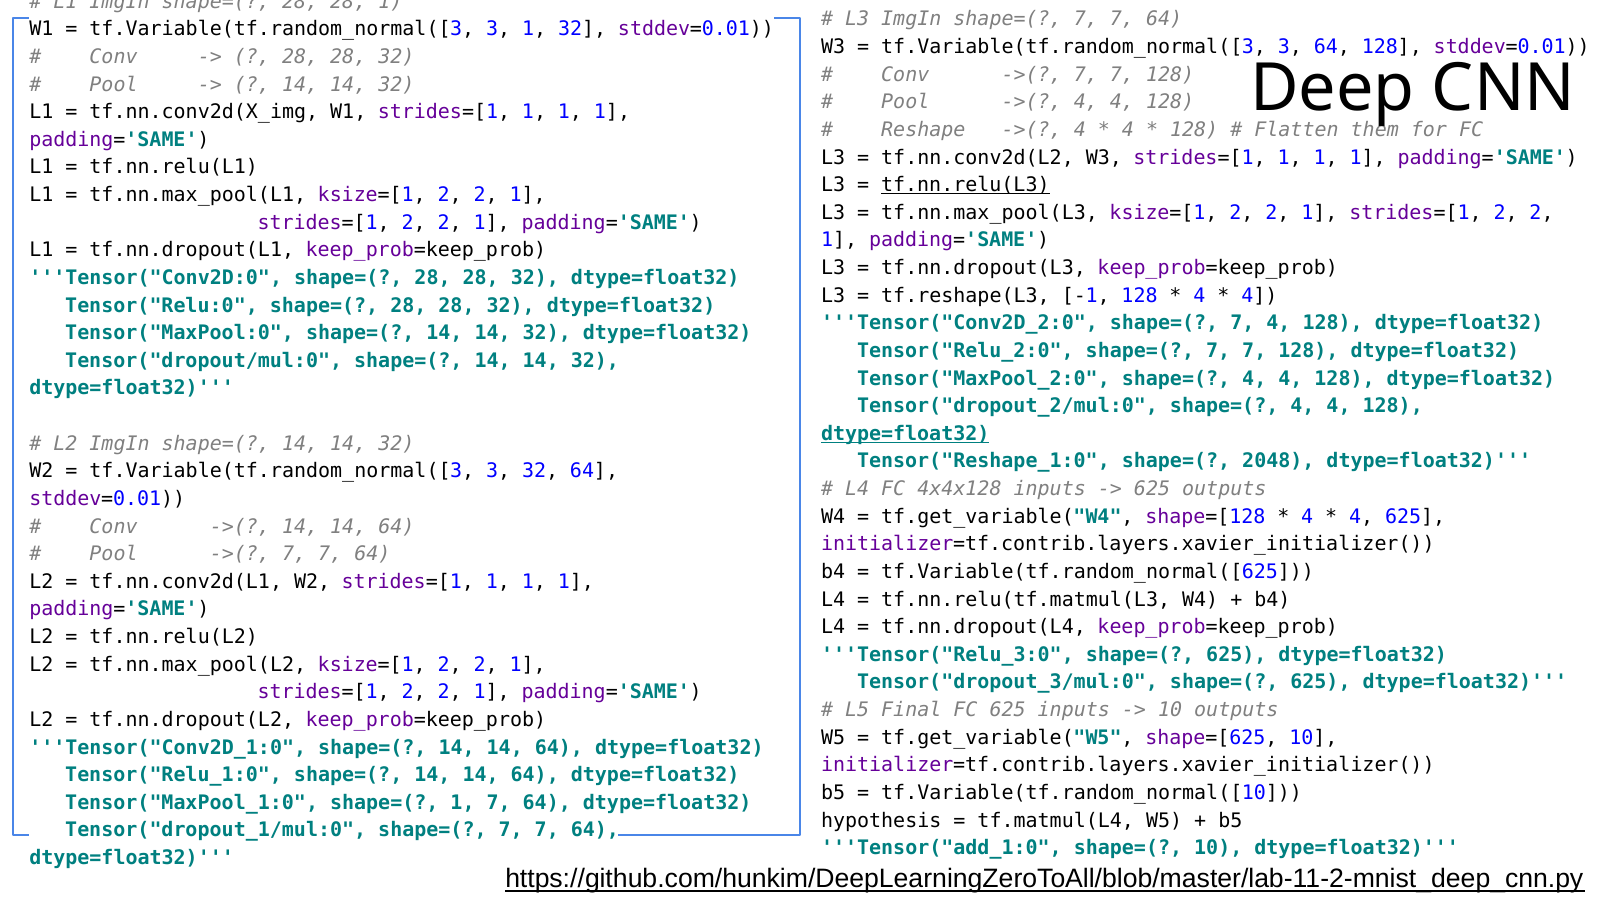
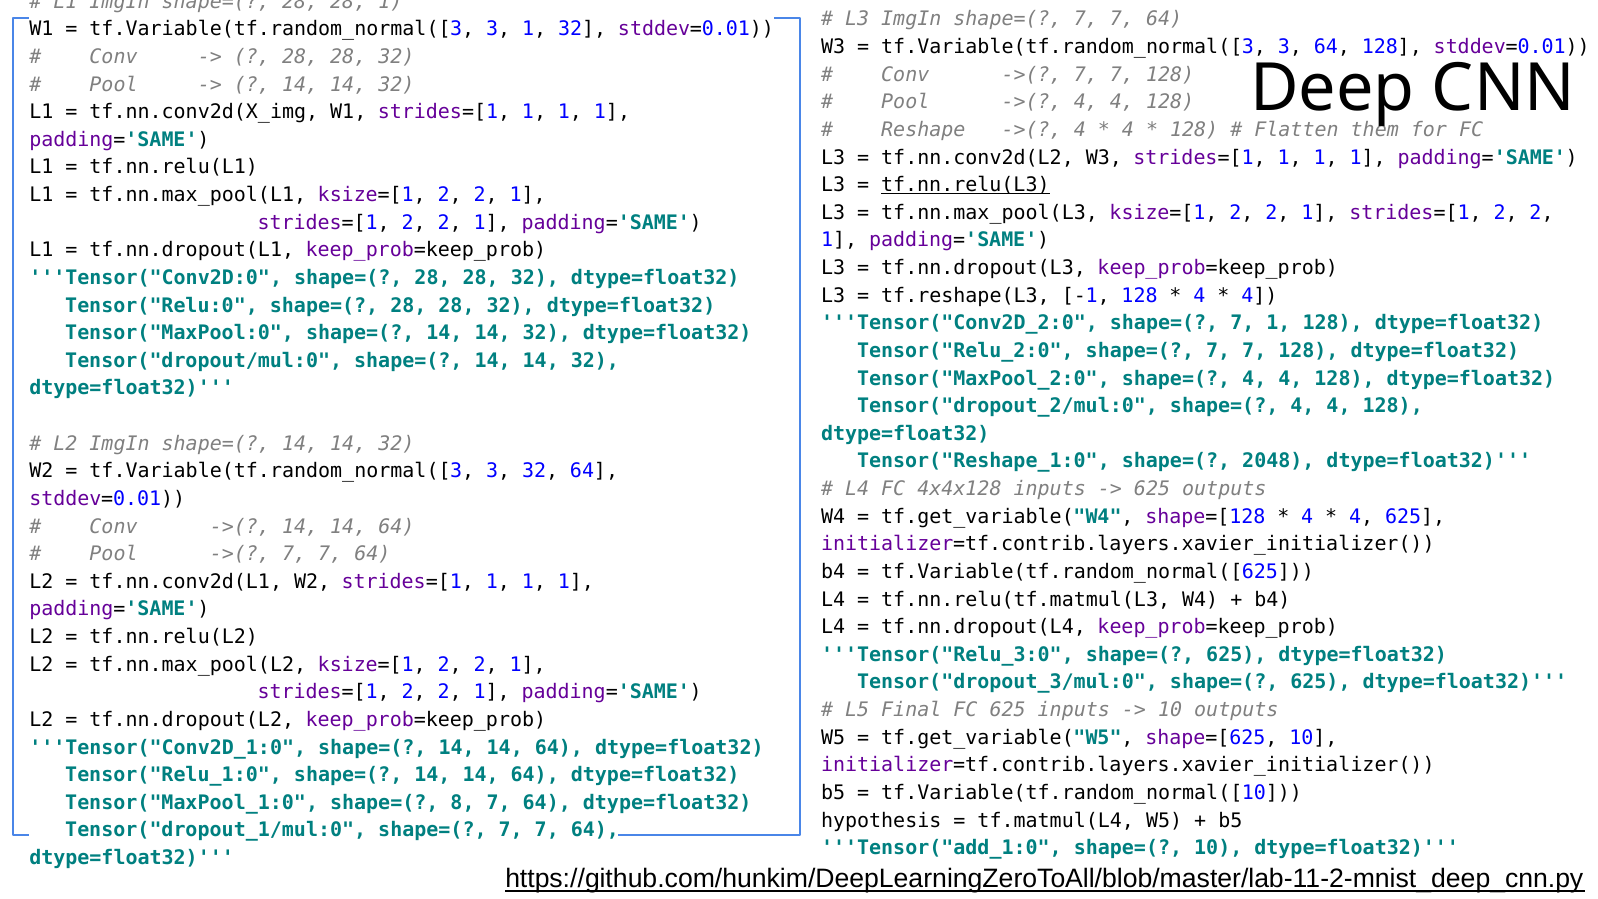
7 4: 4 -> 1 (1278, 323)
dtype=float32 underline: present -> none (905, 434)
shape=( 1: 1 -> 8 (462, 803)
